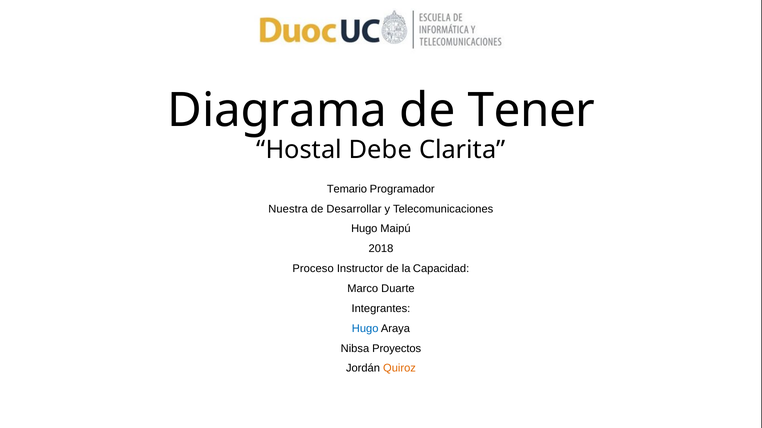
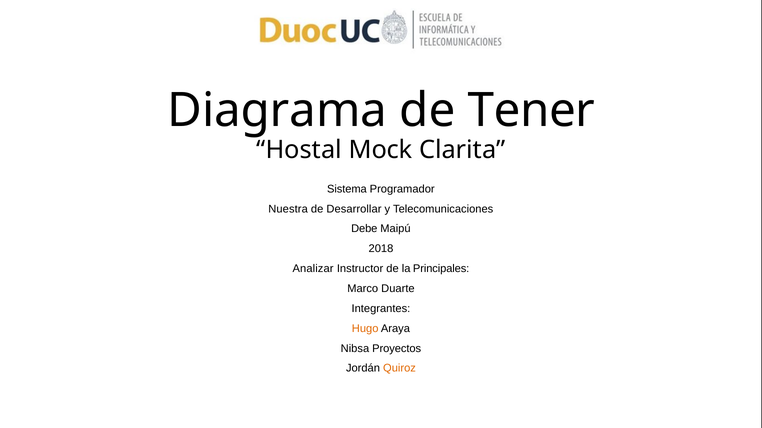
Debe: Debe -> Mock (381, 150)
Temario: Temario -> Sistema (347, 189)
Hugo: Hugo -> Debe (364, 229)
Proceso: Proceso -> Analizar (313, 269)
Capacidad: Capacidad -> Principales (441, 269)
Hugo colour: blue -> orange (365, 329)
